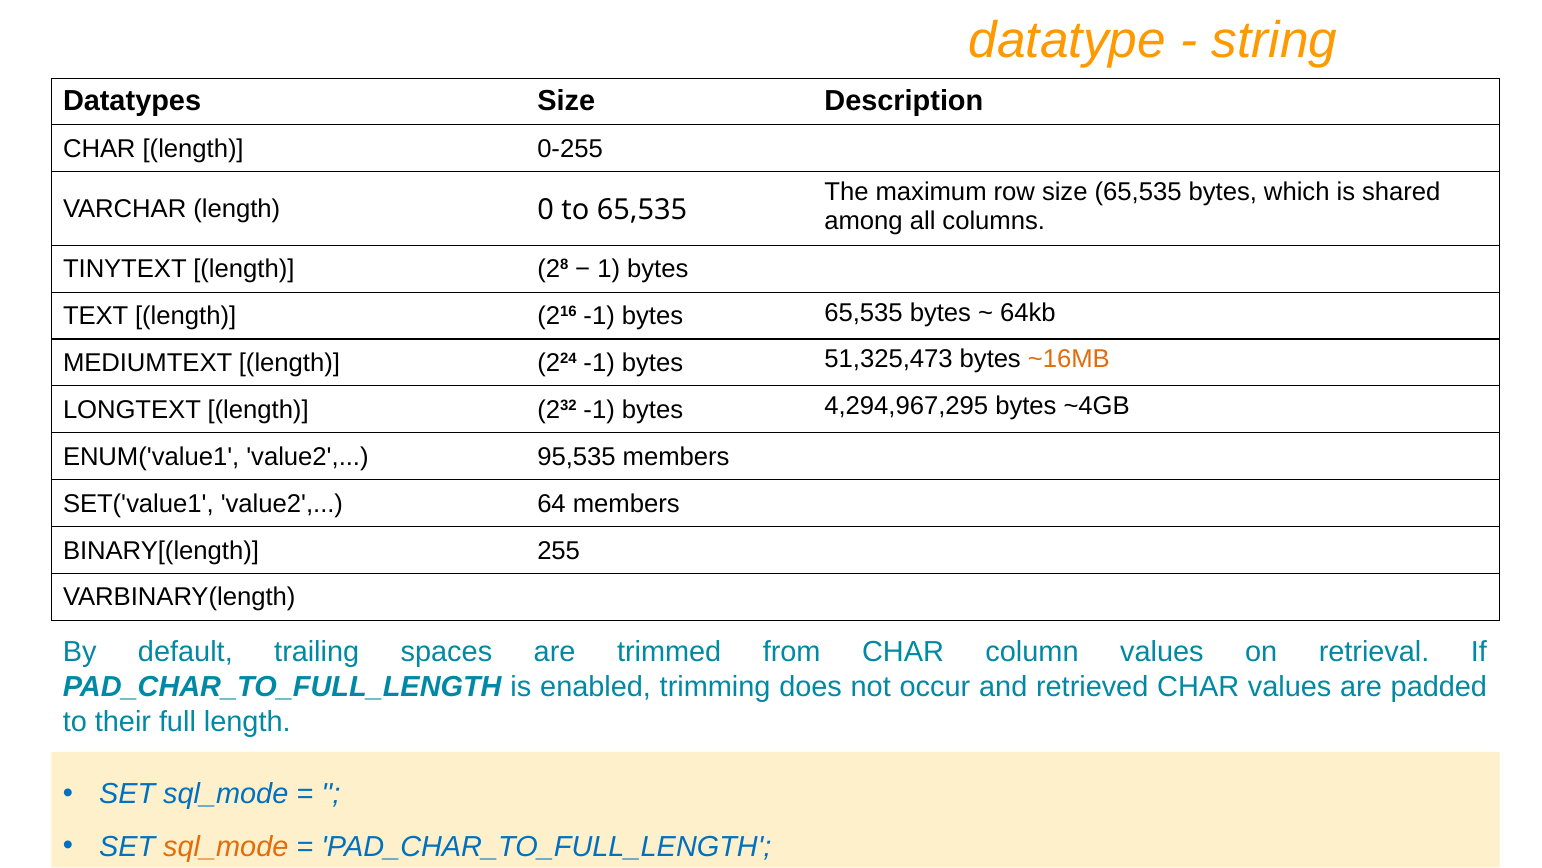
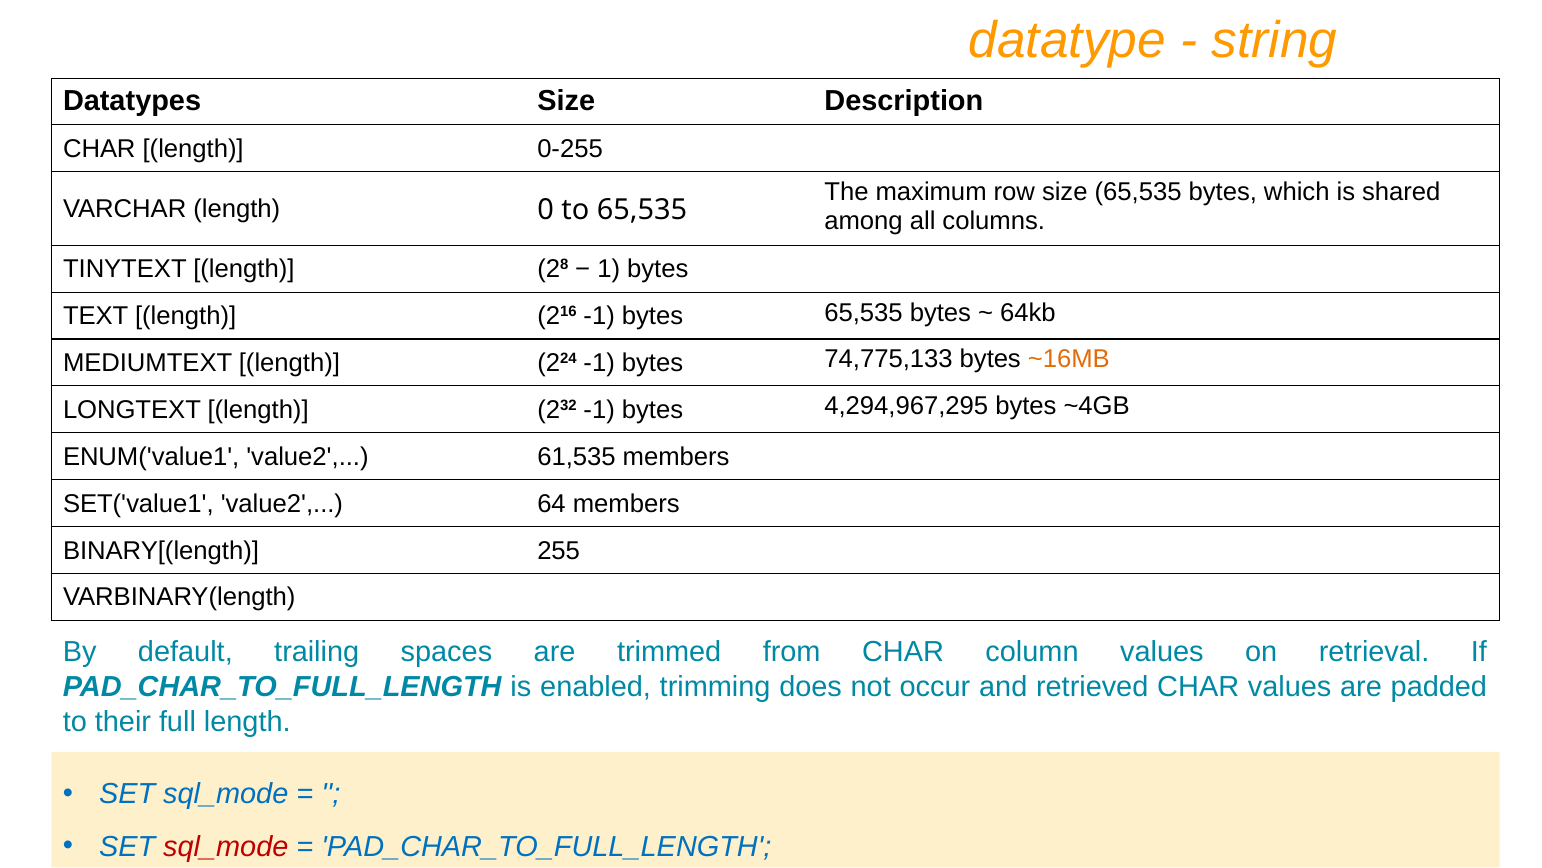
51,325,473: 51,325,473 -> 74,775,133 (889, 359)
95,535: 95,535 -> 61,535 (577, 456)
sql_mode colour: orange -> red (226, 846)
